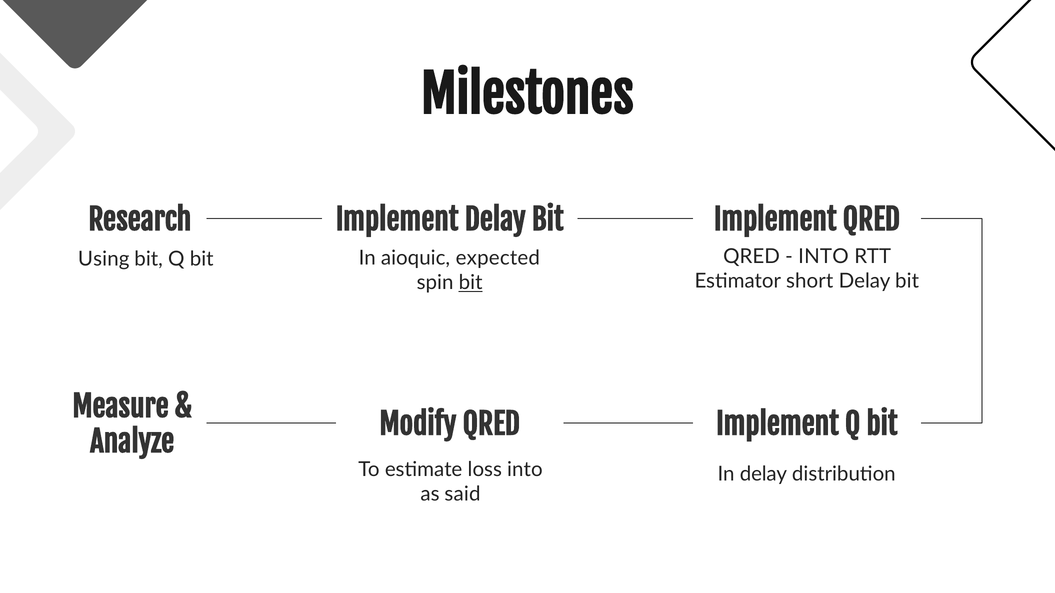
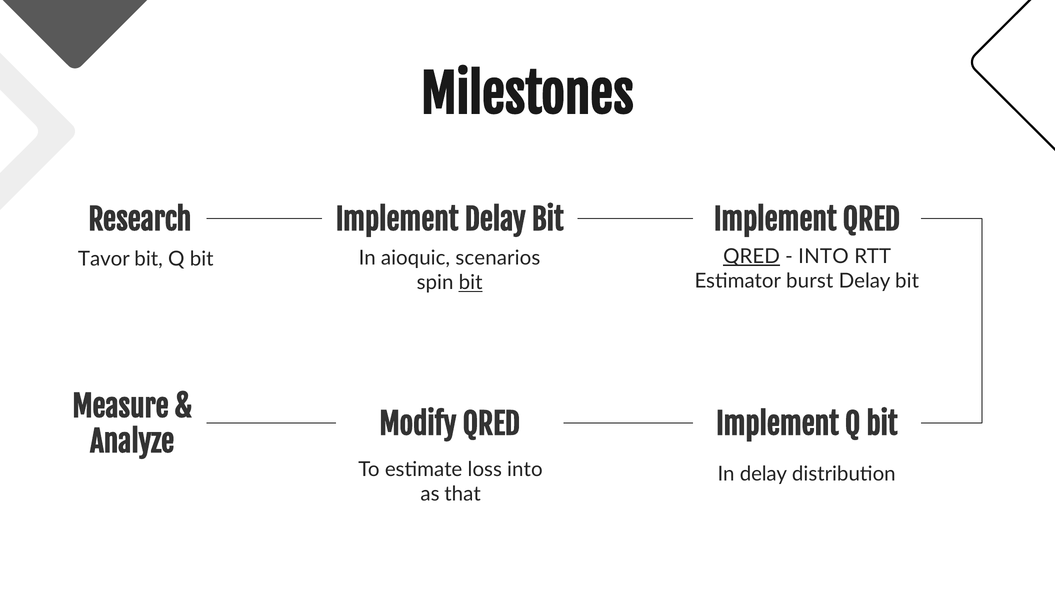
QRED underline: none -> present (752, 257)
expected: expected -> scenarios (498, 258)
Using: Using -> Tavor (104, 259)
short: short -> burst (810, 281)
said: said -> that (463, 494)
